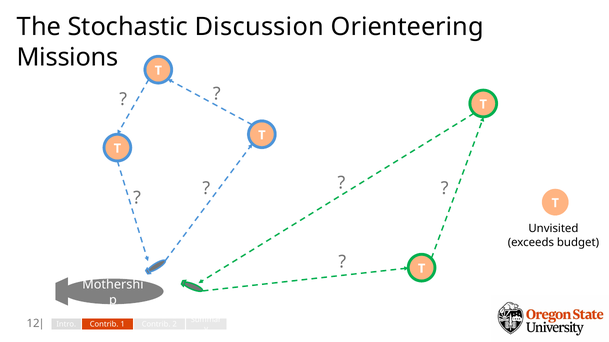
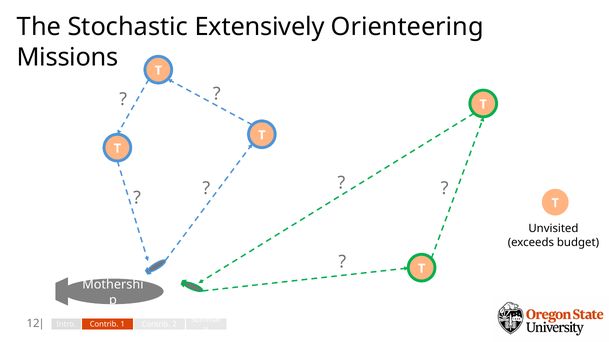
Discussion: Discussion -> Extensively (260, 27)
